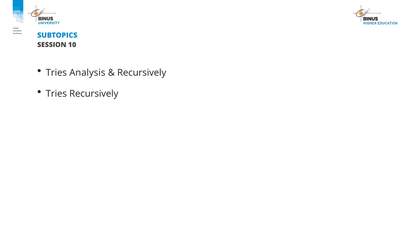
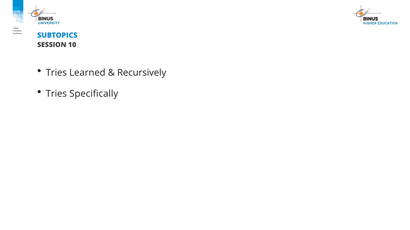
Analysis: Analysis -> Learned (87, 73)
Tries Recursively: Recursively -> Specifically (94, 94)
